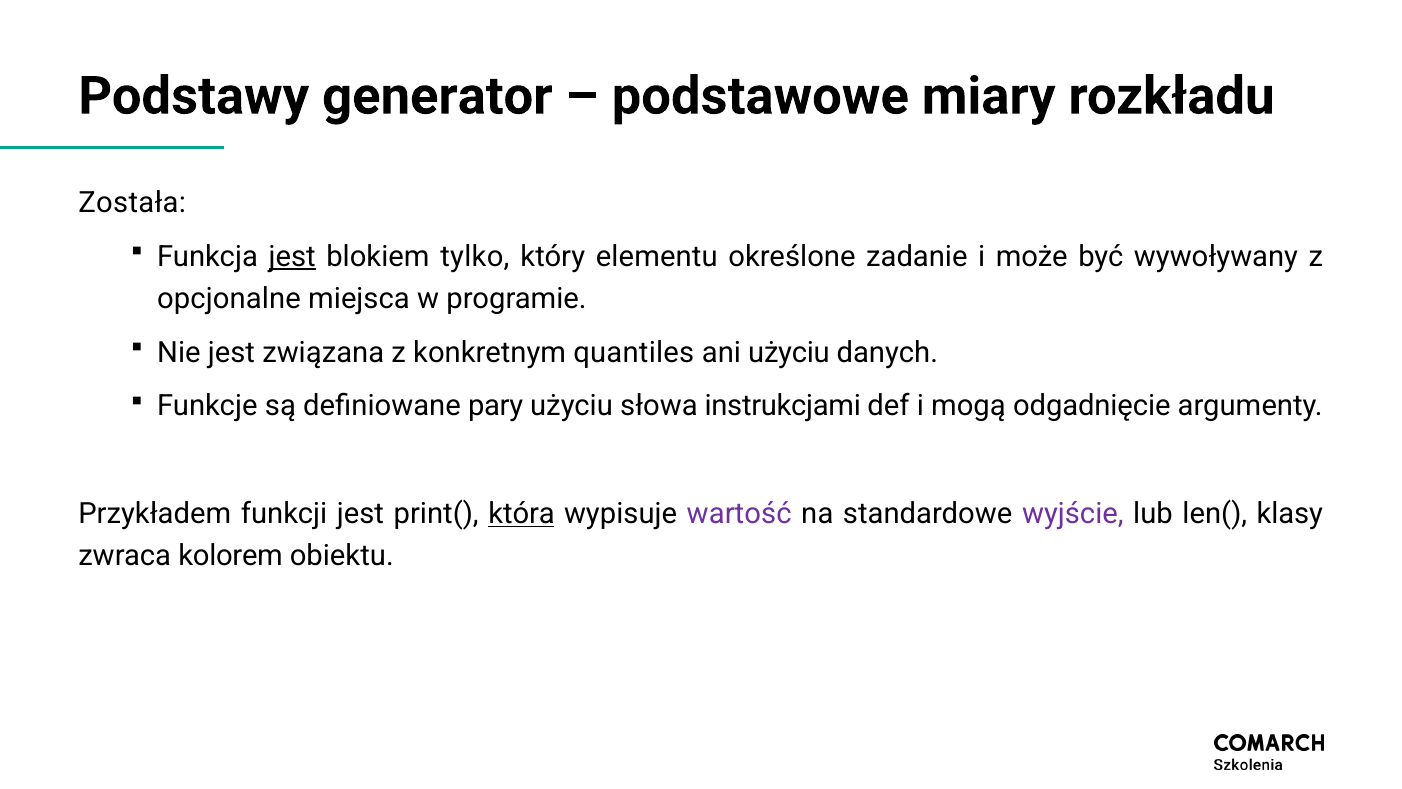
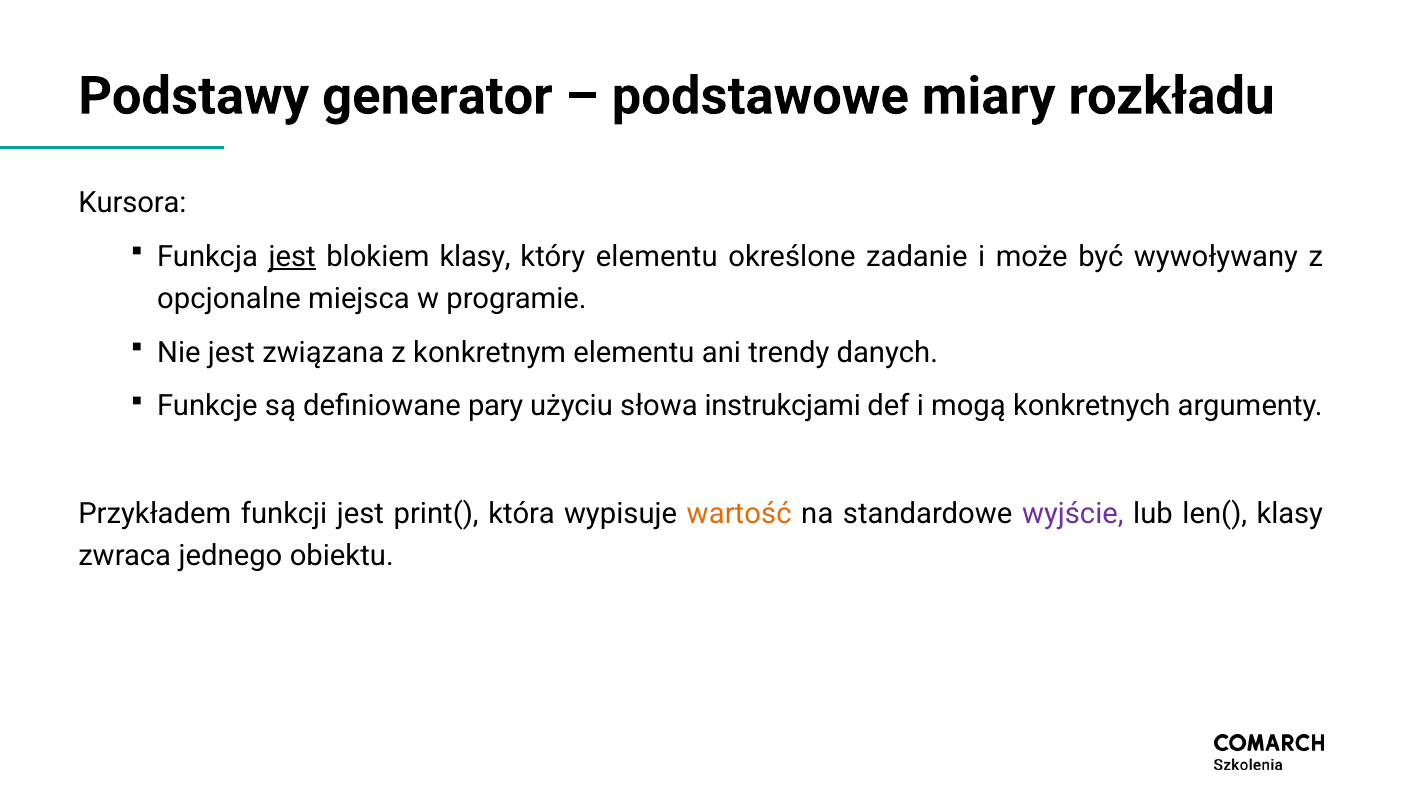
Została: Została -> Kursora (132, 203)
blokiem tylko: tylko -> klasy (475, 256)
konkretnym quantiles: quantiles -> elementu (634, 352)
ani użyciu: użyciu -> trendy (789, 352)
odgadnięcie: odgadnięcie -> konkretnych (1092, 406)
która underline: present -> none (522, 514)
wartość colour: purple -> orange (739, 514)
kolorem: kolorem -> jednego (230, 556)
